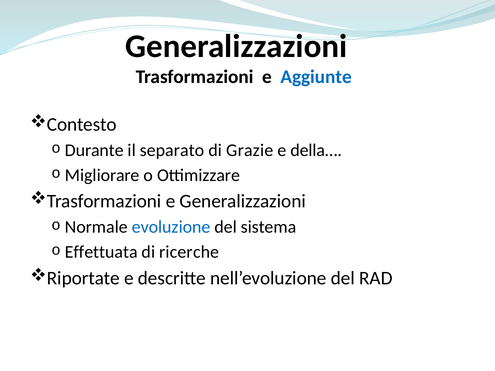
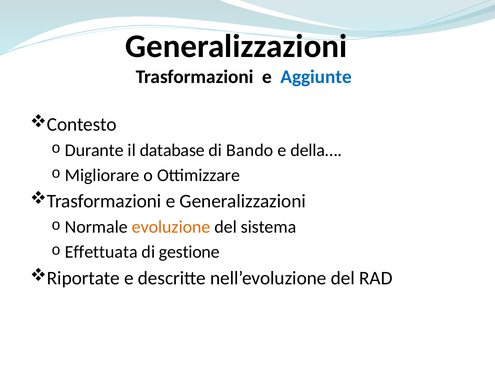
separato: separato -> database (172, 150)
Grazie: Grazie -> Bando (250, 150)
evoluzione colour: blue -> orange (171, 227)
ricerche: ricerche -> gestione (189, 252)
